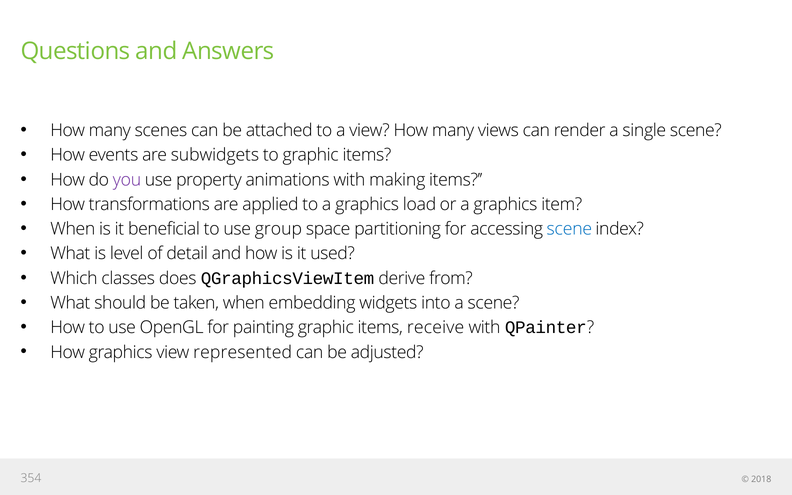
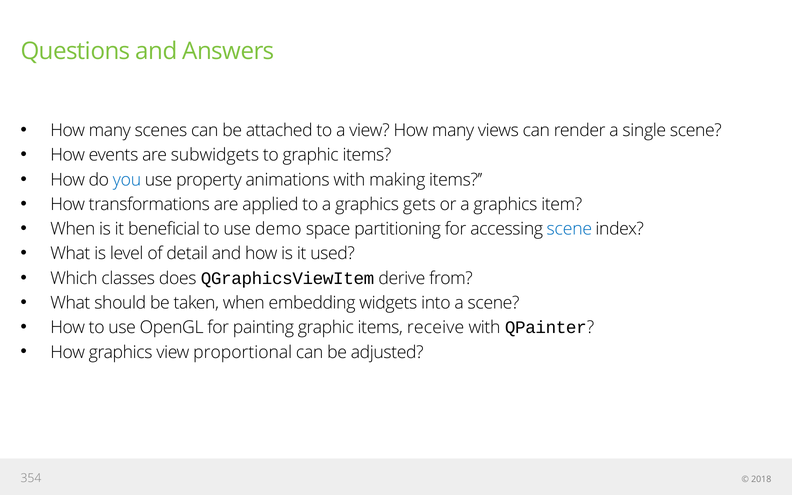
you colour: purple -> blue (127, 180)
load: load -> gets (419, 204)
group: group -> demo (278, 229)
represented: represented -> proportional (243, 352)
